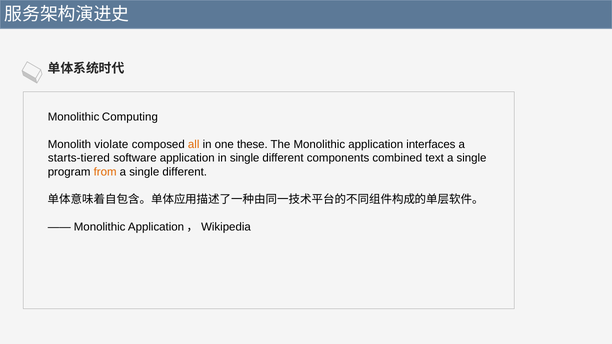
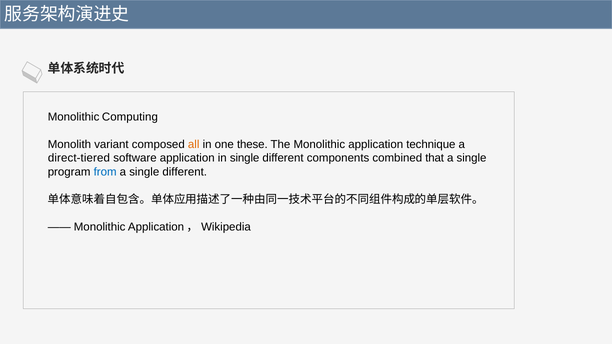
violate: violate -> variant (111, 145)
interfaces: interfaces -> technique (431, 145)
starts-tiered: starts-tiered -> direct-tiered (79, 158)
text: text -> that (435, 158)
from colour: orange -> blue (105, 172)
